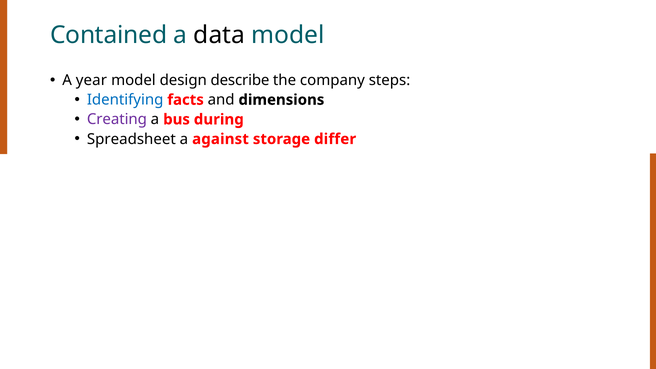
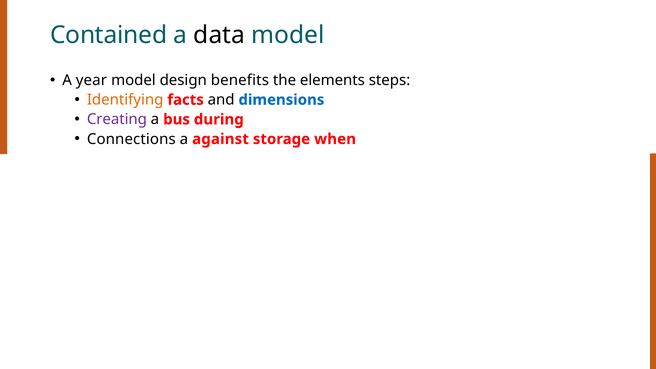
describe: describe -> benefits (240, 80)
company: company -> elements (332, 80)
Identifying colour: blue -> orange (125, 100)
dimensions colour: black -> blue (281, 100)
Spreadsheet: Spreadsheet -> Connections (131, 139)
differ: differ -> when (335, 139)
